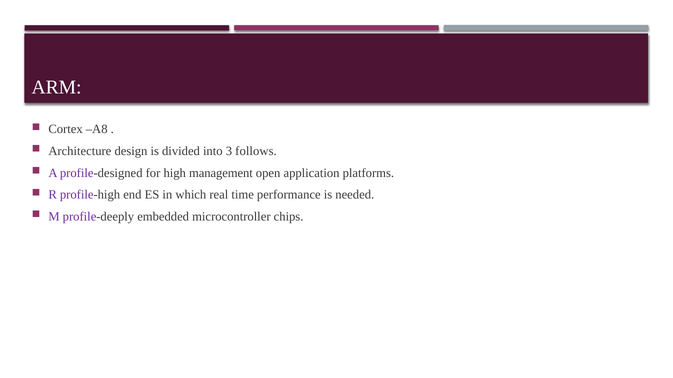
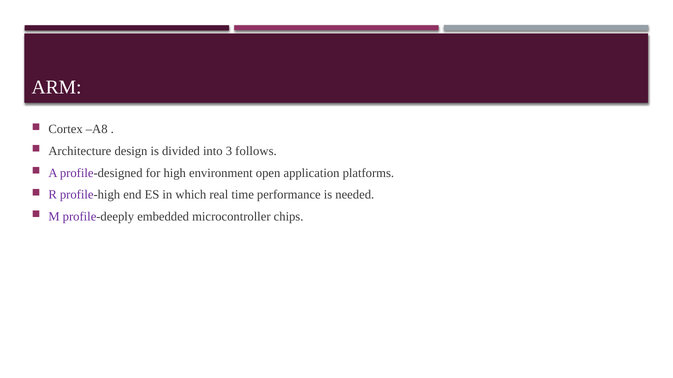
management: management -> environment (221, 173)
